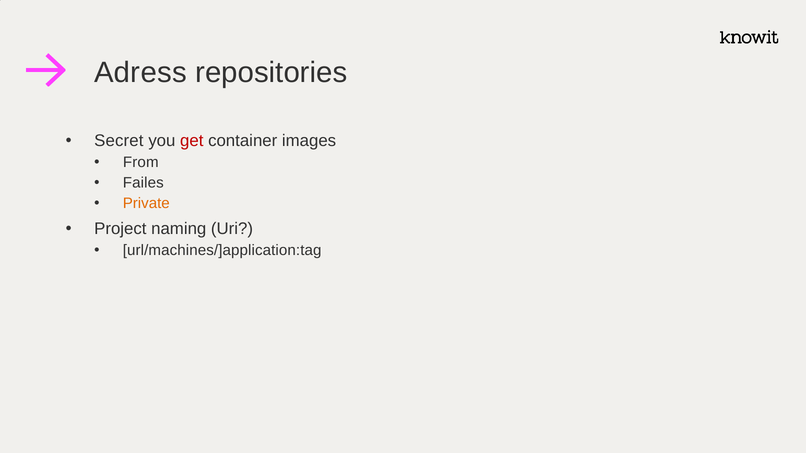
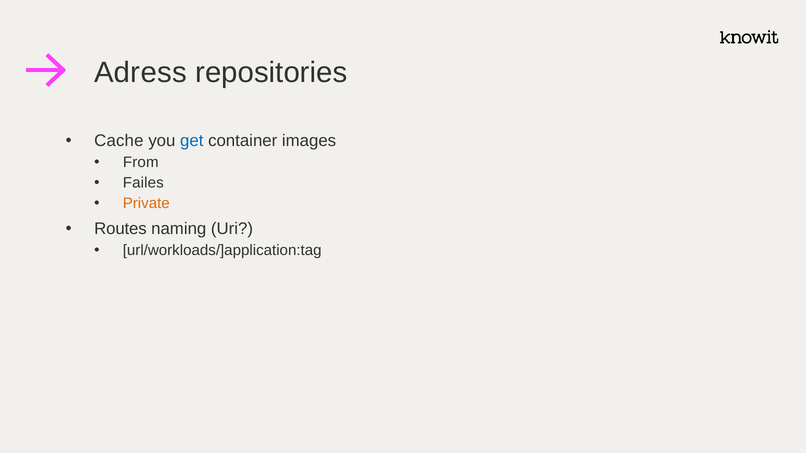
Secret: Secret -> Cache (119, 141)
get colour: red -> blue (192, 141)
Project: Project -> Routes (120, 229)
url/machines/]application:tag: url/machines/]application:tag -> url/workloads/]application:tag (222, 250)
